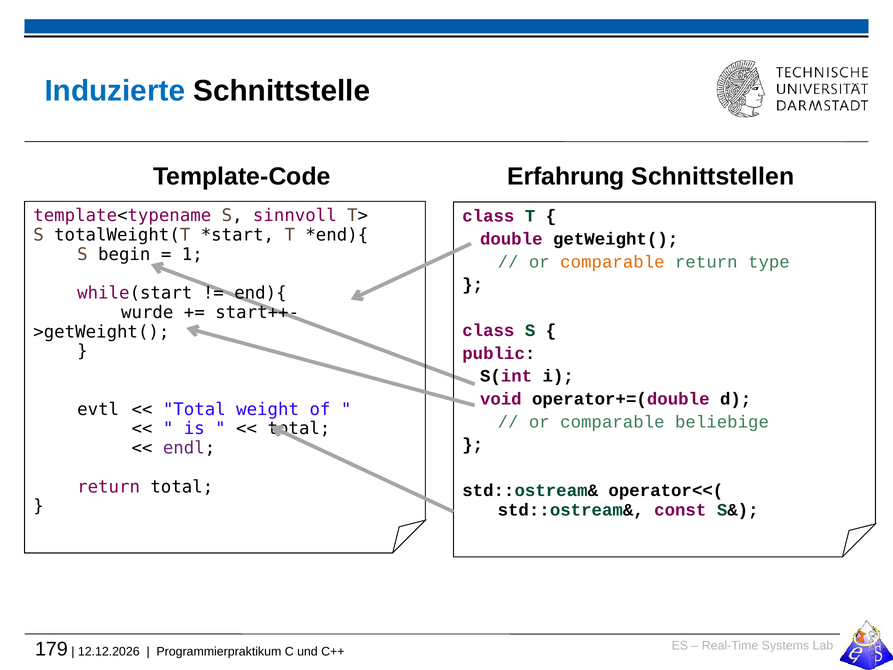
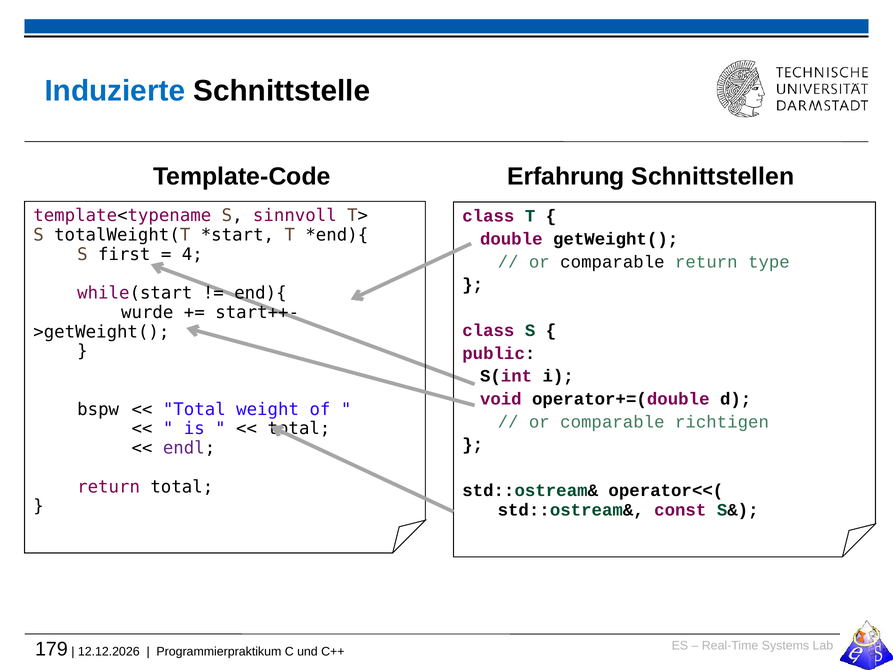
begin: begin -> first (124, 254)
1: 1 -> 4 (192, 254)
comparable colour: orange -> black (612, 262)
evtl: evtl -> bspw (98, 409)
beliebige: beliebige -> richtigen (722, 422)
